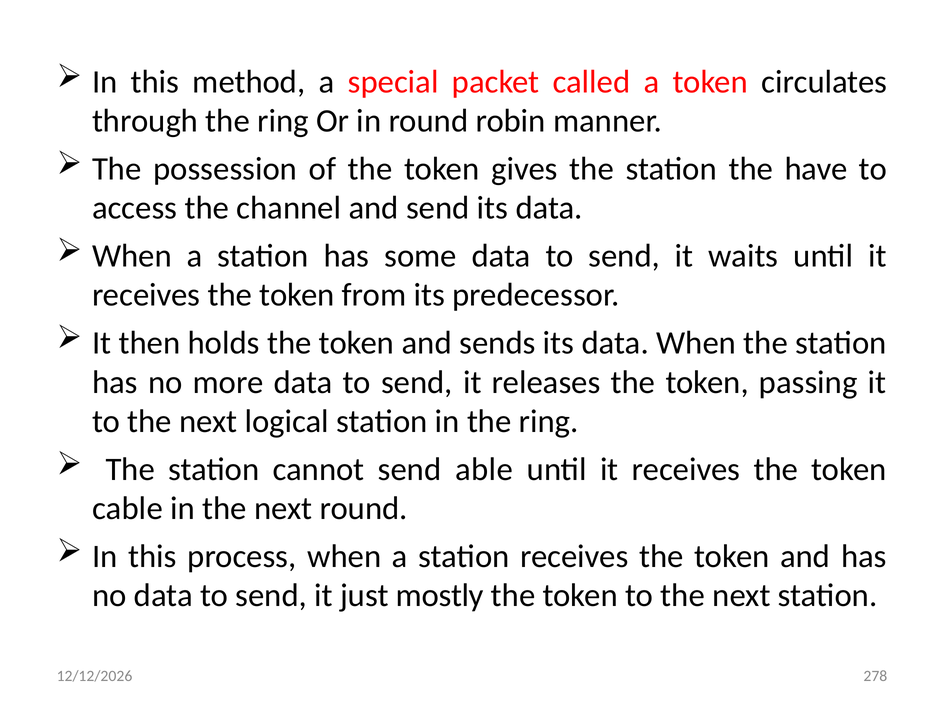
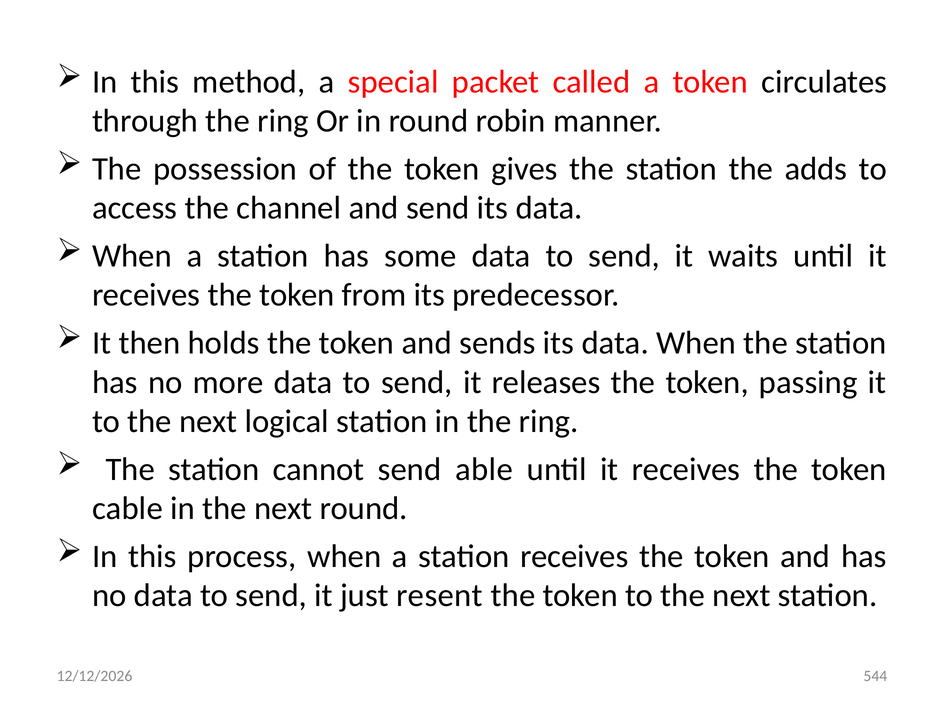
have: have -> adds (816, 169)
mostly: mostly -> resent (440, 596)
278: 278 -> 544 (875, 676)
